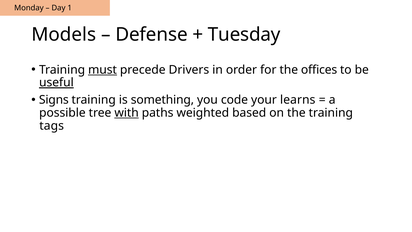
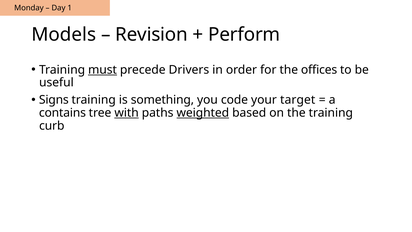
Defense: Defense -> Revision (152, 35)
Tuesday: Tuesday -> Perform (244, 35)
useful underline: present -> none (56, 83)
learns: learns -> target (298, 100)
possible: possible -> contains (62, 113)
weighted underline: none -> present (203, 113)
tags: tags -> curb (52, 126)
